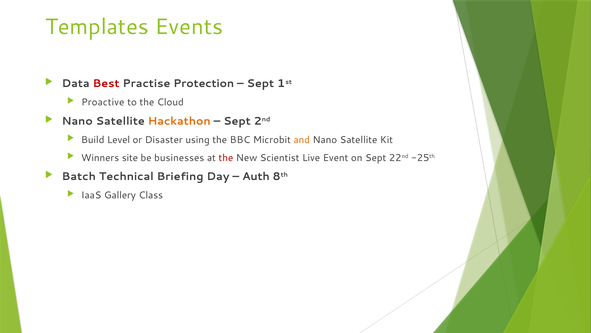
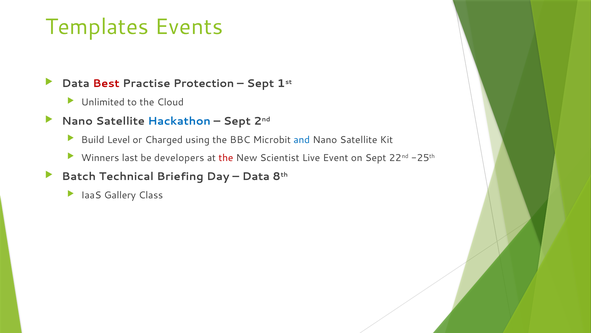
Proactive: Proactive -> Unlimited (103, 102)
Hackathon colour: orange -> blue (179, 121)
Disaster: Disaster -> Charged (164, 140)
and colour: orange -> blue (302, 140)
site: site -> last (130, 157)
businesses: businesses -> developers (179, 157)
Auth: Auth -> Data (256, 176)
